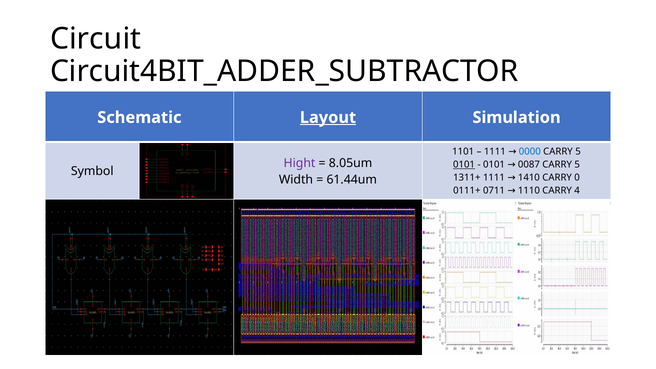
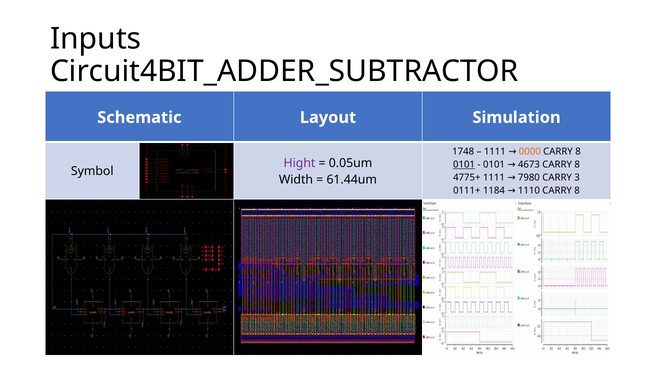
Circuit: Circuit -> Inputs (96, 39)
Layout underline: present -> none (328, 117)
1101: 1101 -> 1748 (463, 152)
0000 colour: blue -> orange (530, 152)
5: 5 -> 8 (578, 152)
8.05um: 8.05um -> 0.05um (351, 163)
0087: 0087 -> 4673 (529, 165)
5: 5 -> 8 (577, 165)
1311+: 1311+ -> 4775+ (467, 178)
1410: 1410 -> 7980 (529, 178)
0: 0 -> 3 (577, 178)
0711: 0711 -> 1184 (494, 191)
1110 CARRY 4: 4 -> 8 (577, 191)
